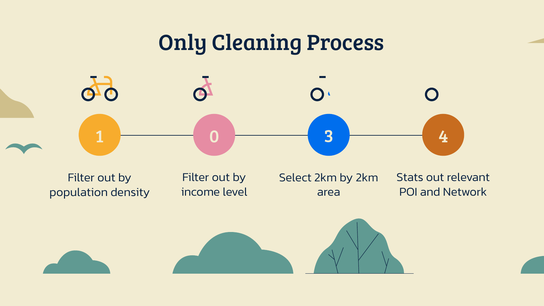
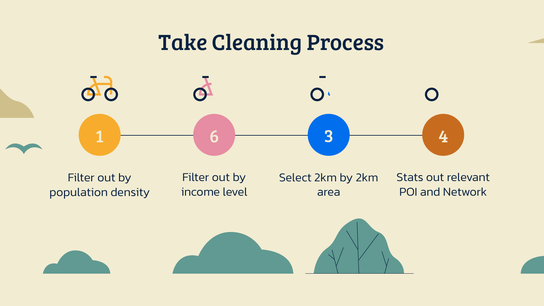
Only: Only -> Take (183, 43)
0: 0 -> 6 (214, 136)
